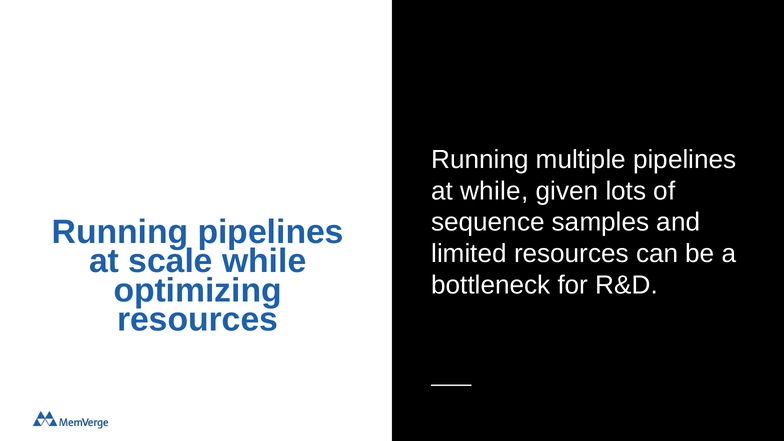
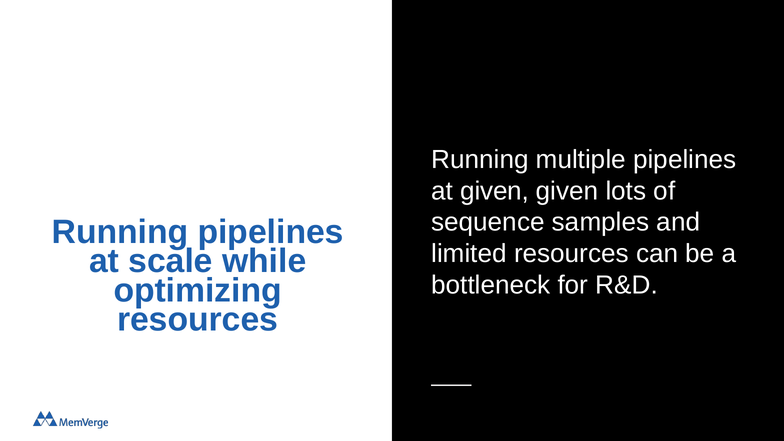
at while: while -> given (495, 191)
